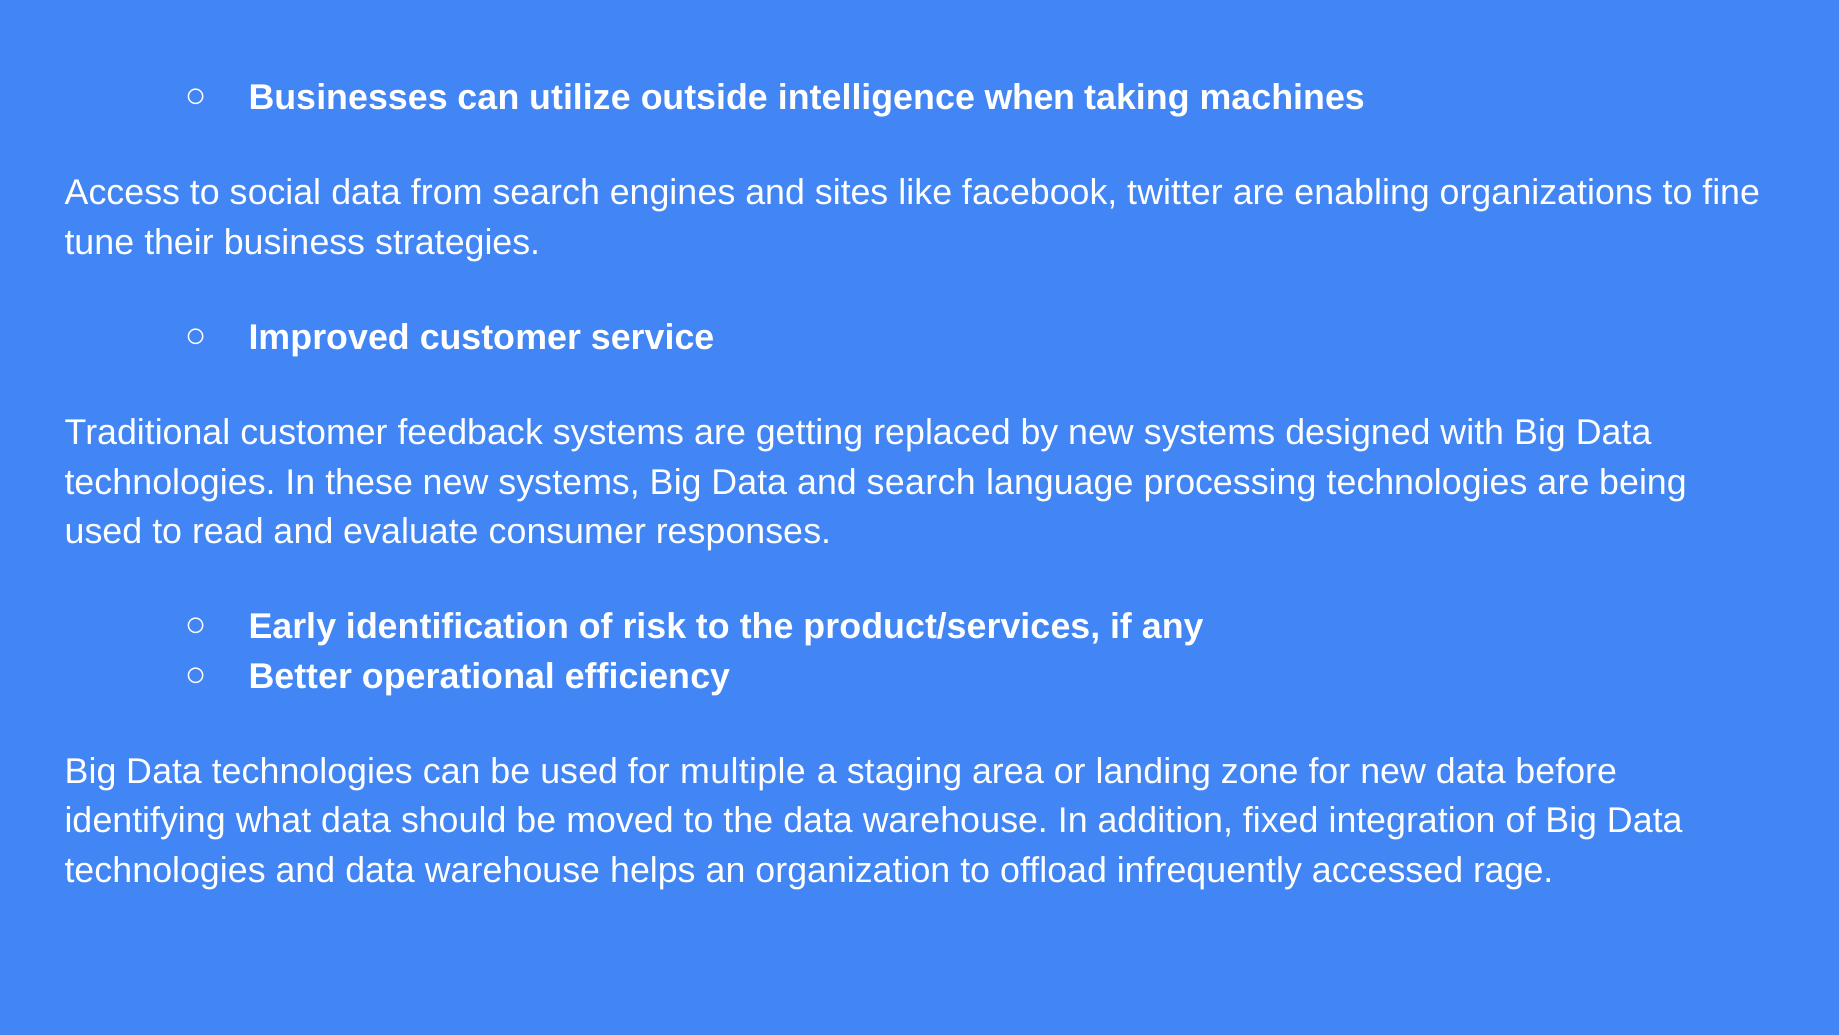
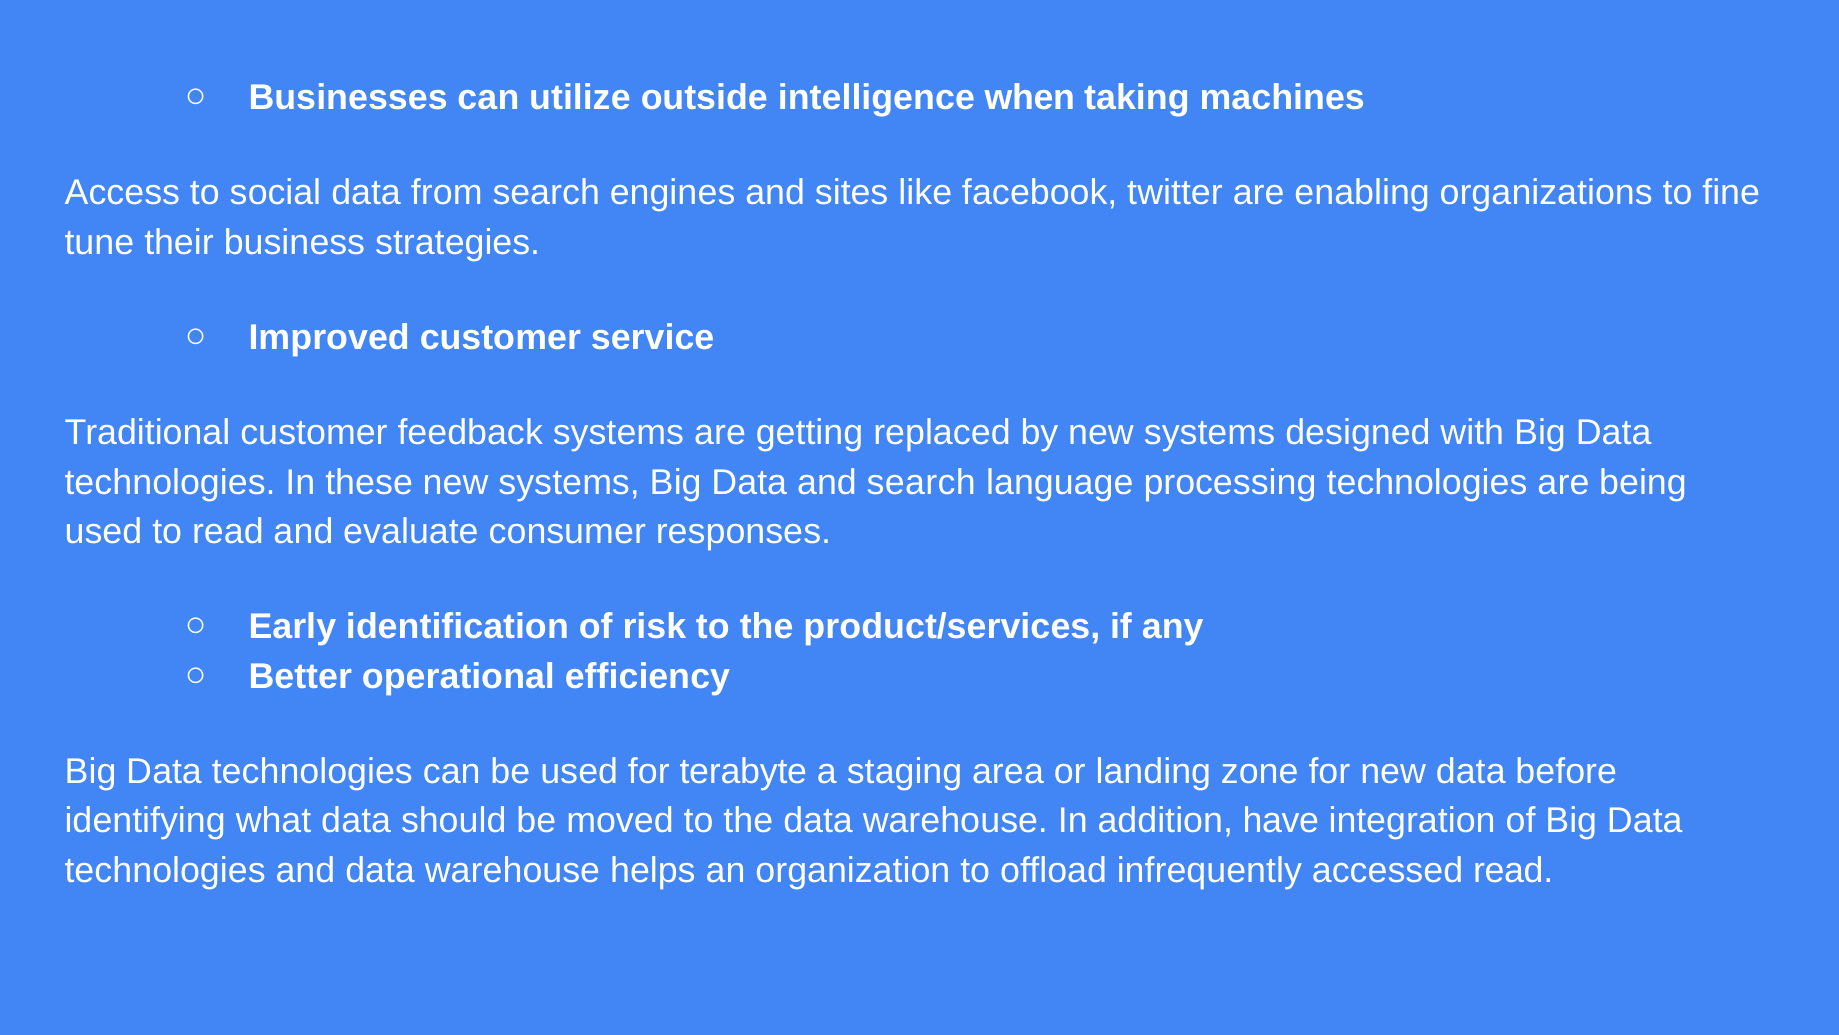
multiple: multiple -> terabyte (743, 771)
fixed: fixed -> have (1281, 820)
accessed rage: rage -> read (1513, 870)
